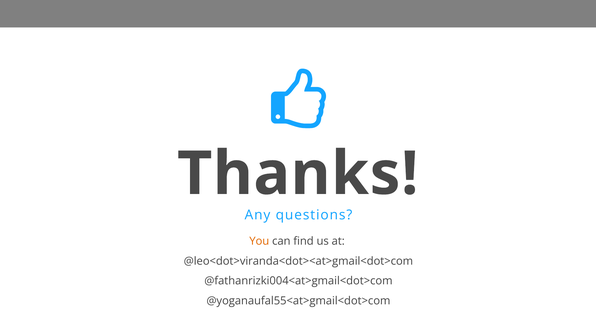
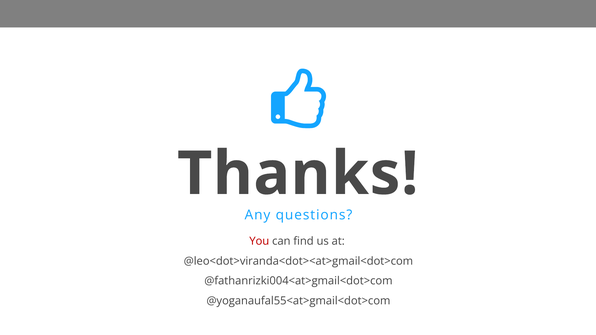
You colour: orange -> red (259, 241)
